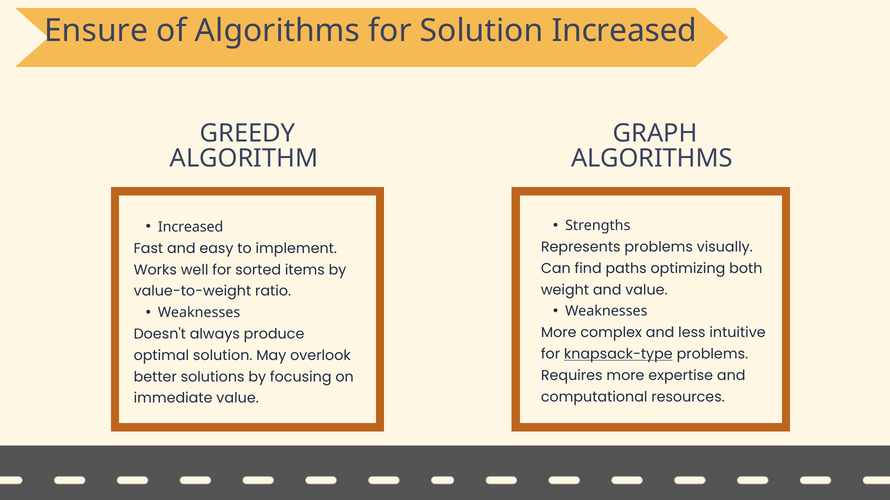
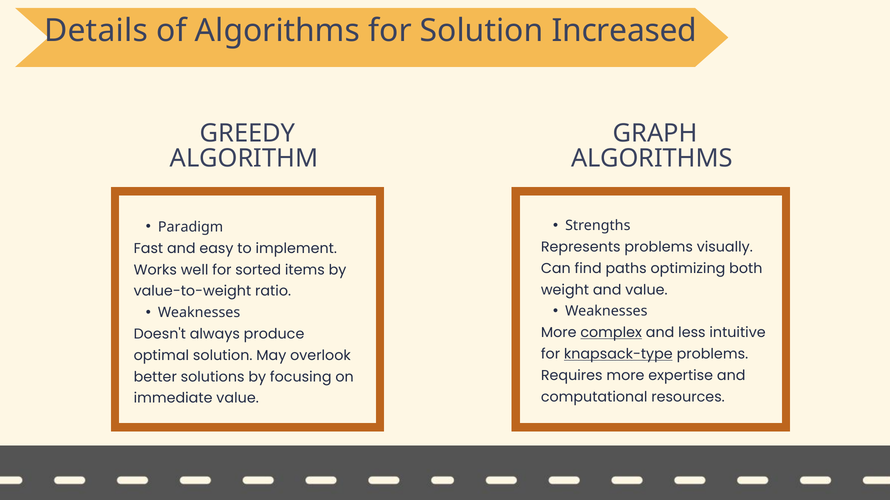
Ensure: Ensure -> Details (96, 31)
Increased: Increased -> Paradigm (191, 227)
complex underline: none -> present (611, 333)
